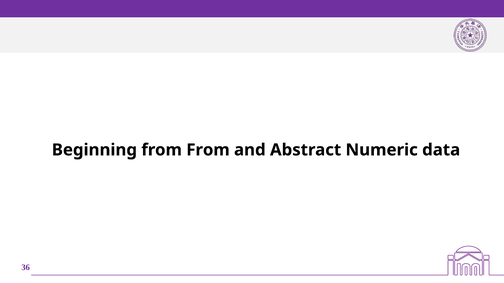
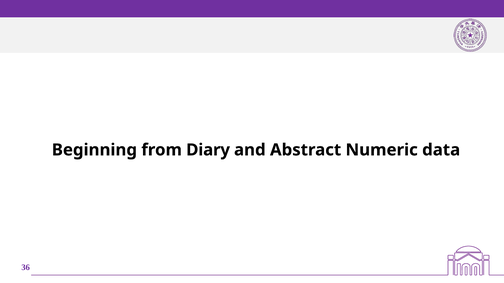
from From: From -> Diary (208, 150)
